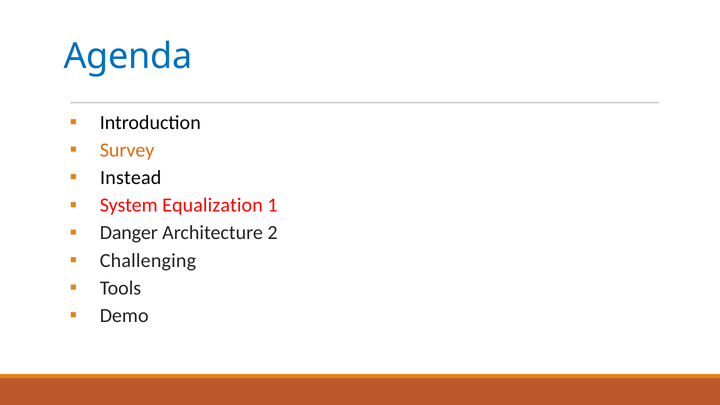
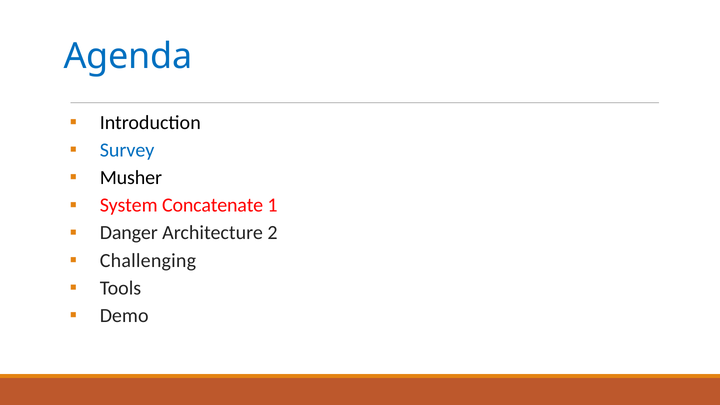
Survey colour: orange -> blue (127, 150)
Instead: Instead -> Musher (131, 178)
Equalization: Equalization -> Concatenate (213, 205)
